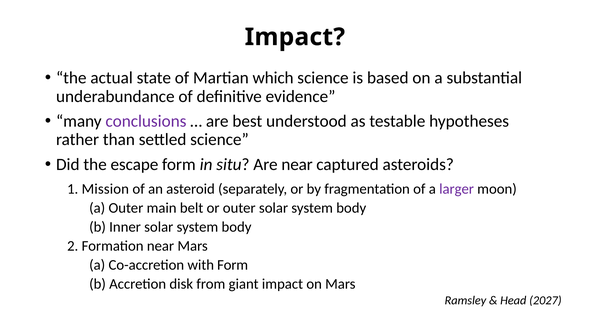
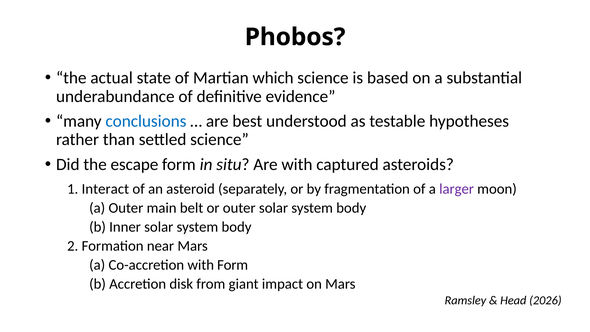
Impact: Impact -> Phobos (295, 37)
conclusions colour: purple -> blue (146, 121)
Are near: near -> with (297, 164)
Mission: Mission -> Interact (105, 189)
2027: 2027 -> 2026 (545, 300)
